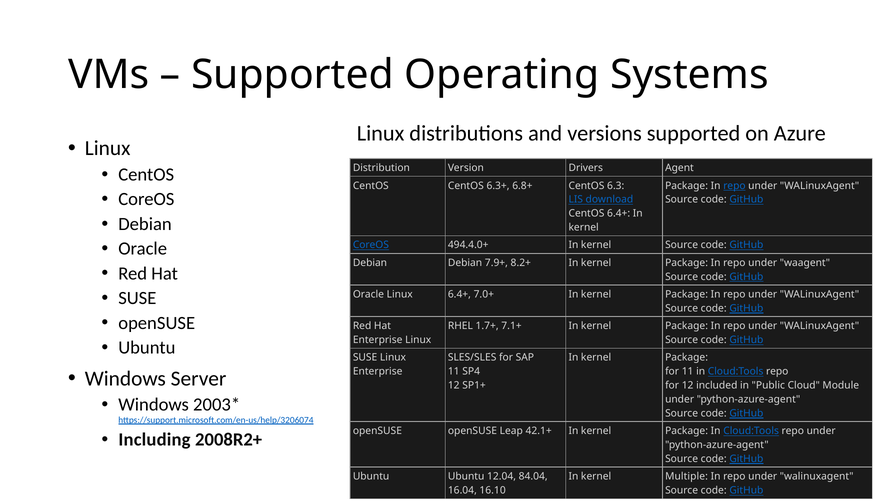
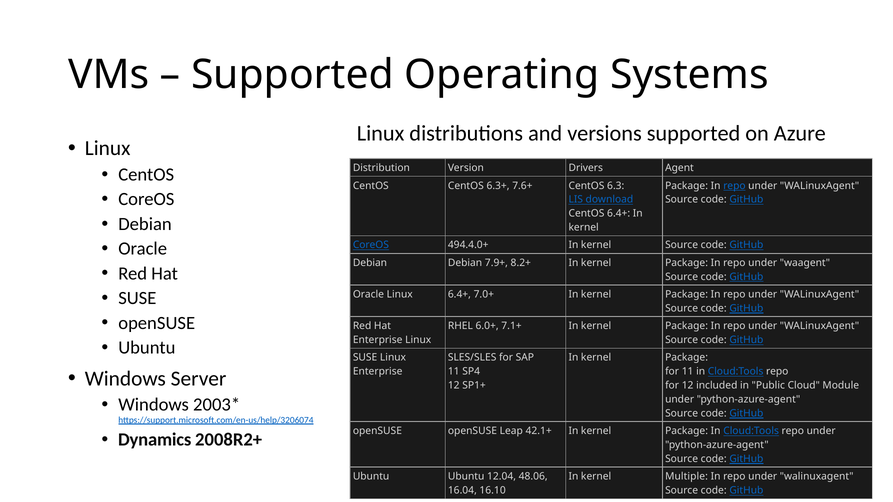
6.8+: 6.8+ -> 7.6+ (522, 186)
1.7+: 1.7+ -> 6.0+ (487, 326)
Including: Including -> Dynamics (155, 440)
84.04: 84.04 -> 48.06 (533, 477)
